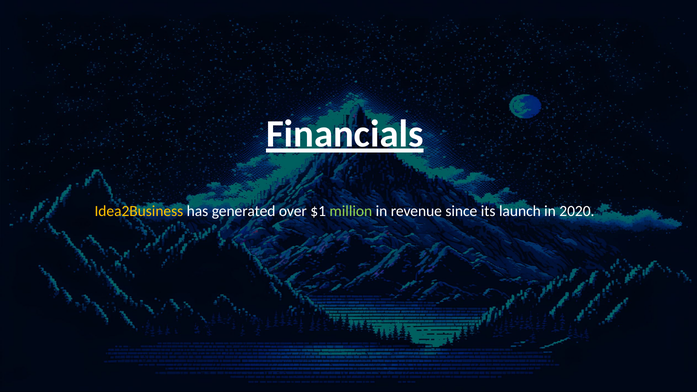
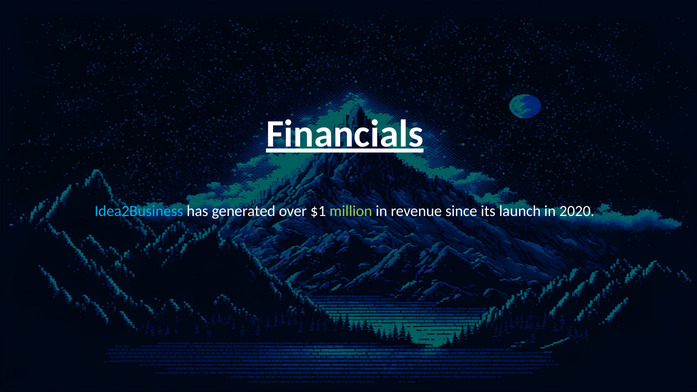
Idea2Business colour: yellow -> light blue (139, 211)
